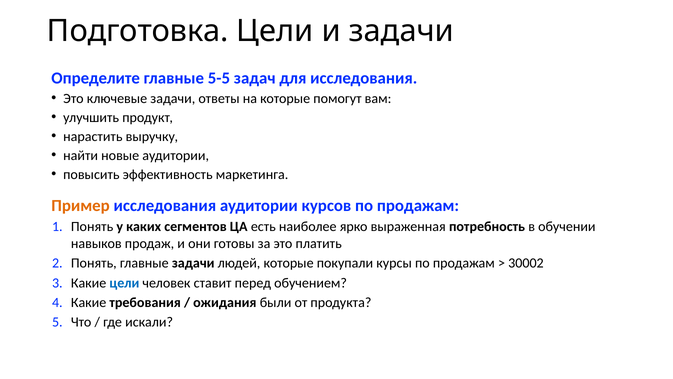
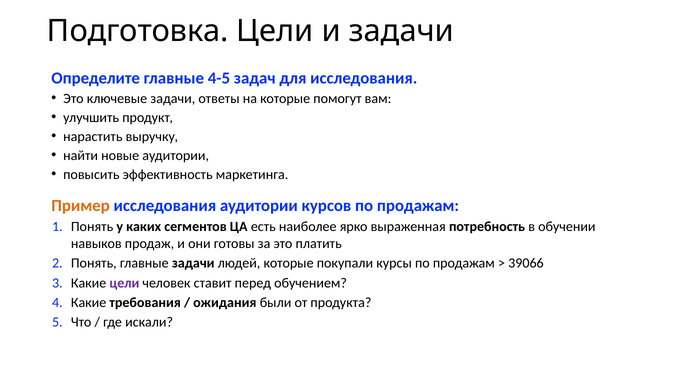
5-5: 5-5 -> 4-5 (219, 78)
30002: 30002 -> 39066 (526, 263)
цели colour: blue -> purple (124, 283)
